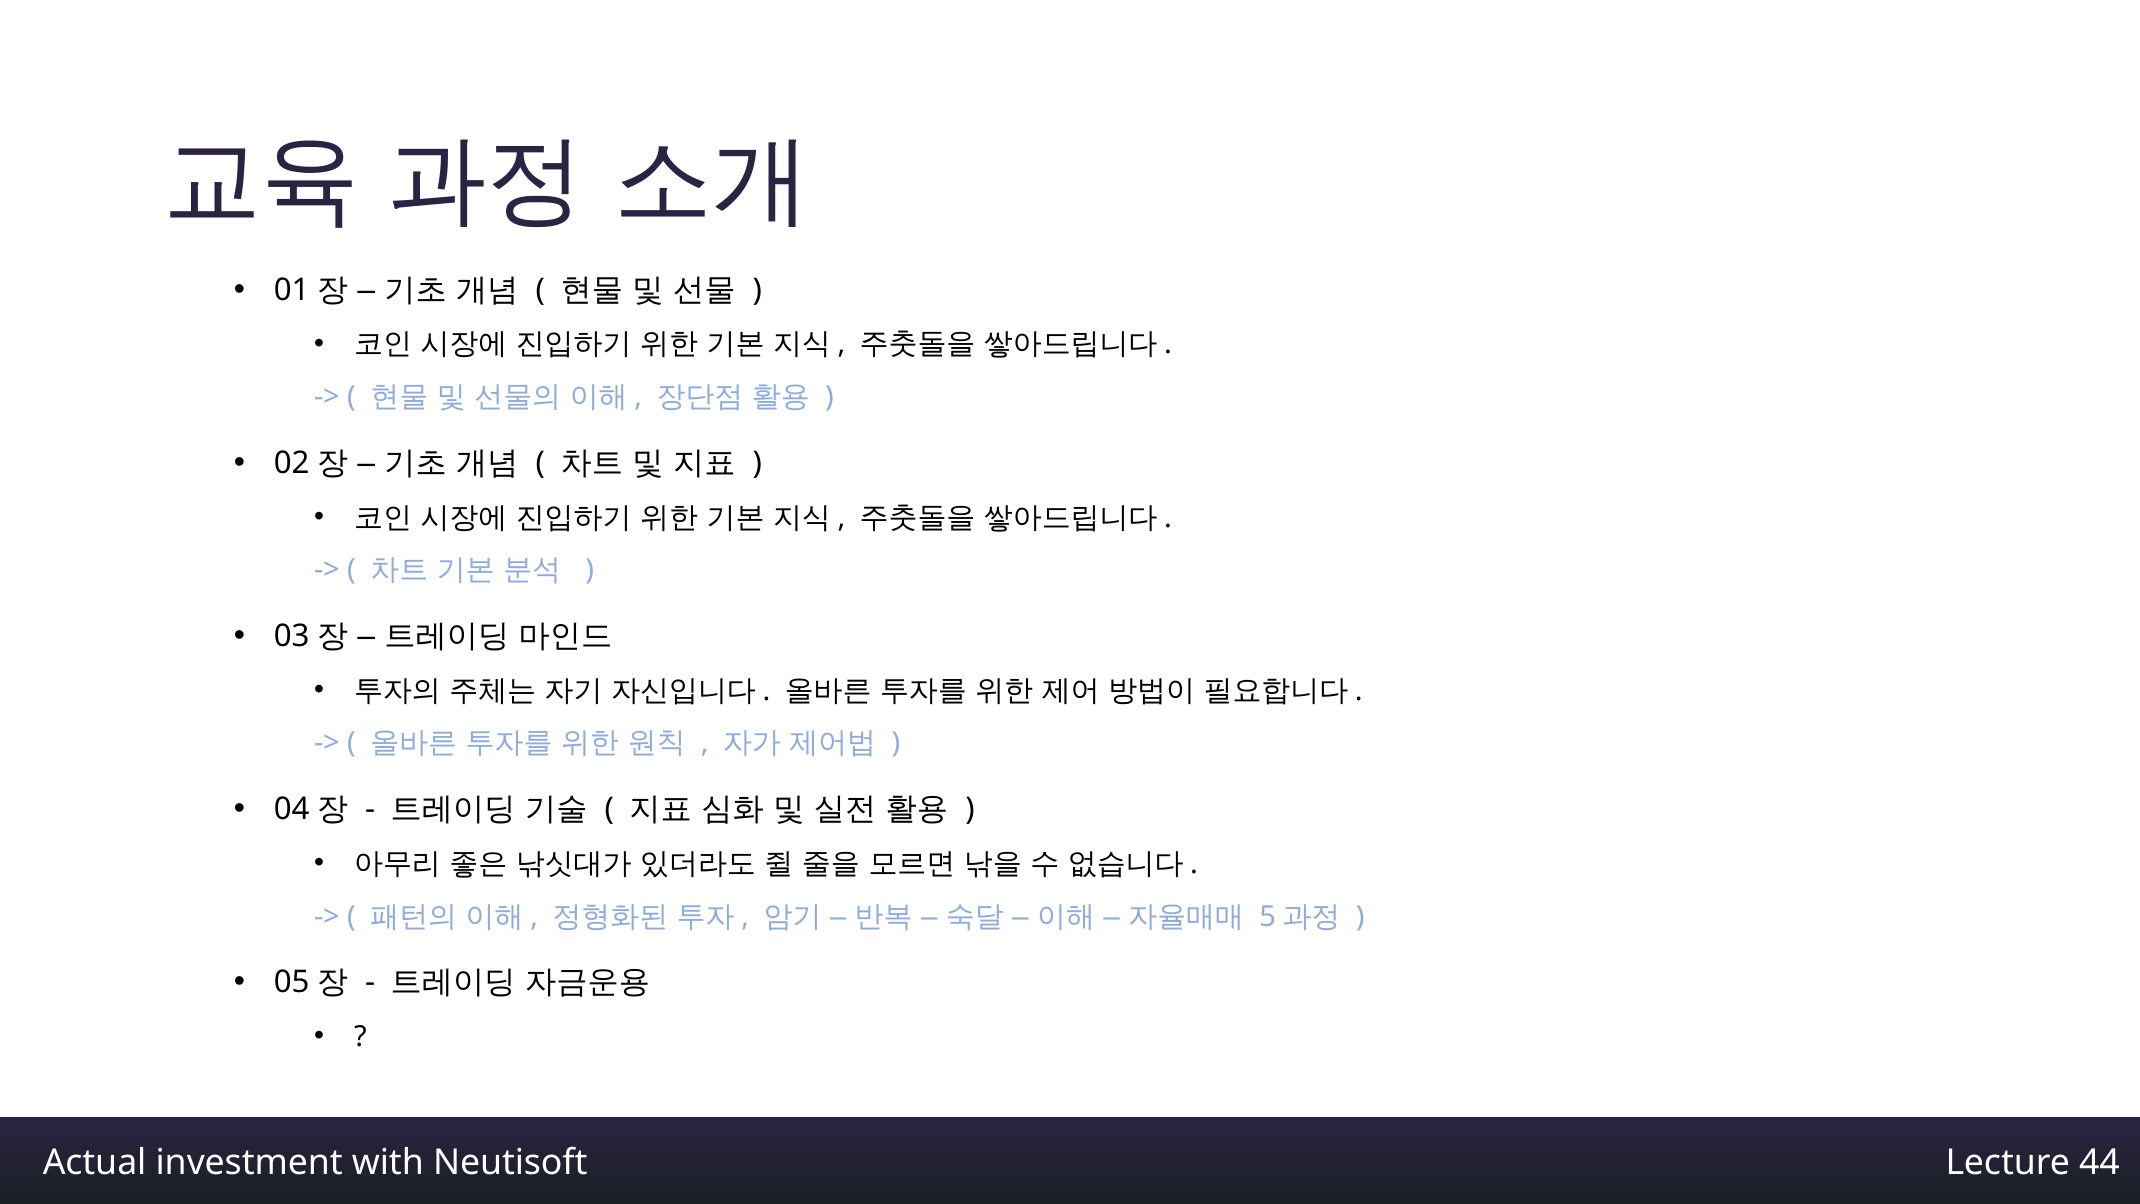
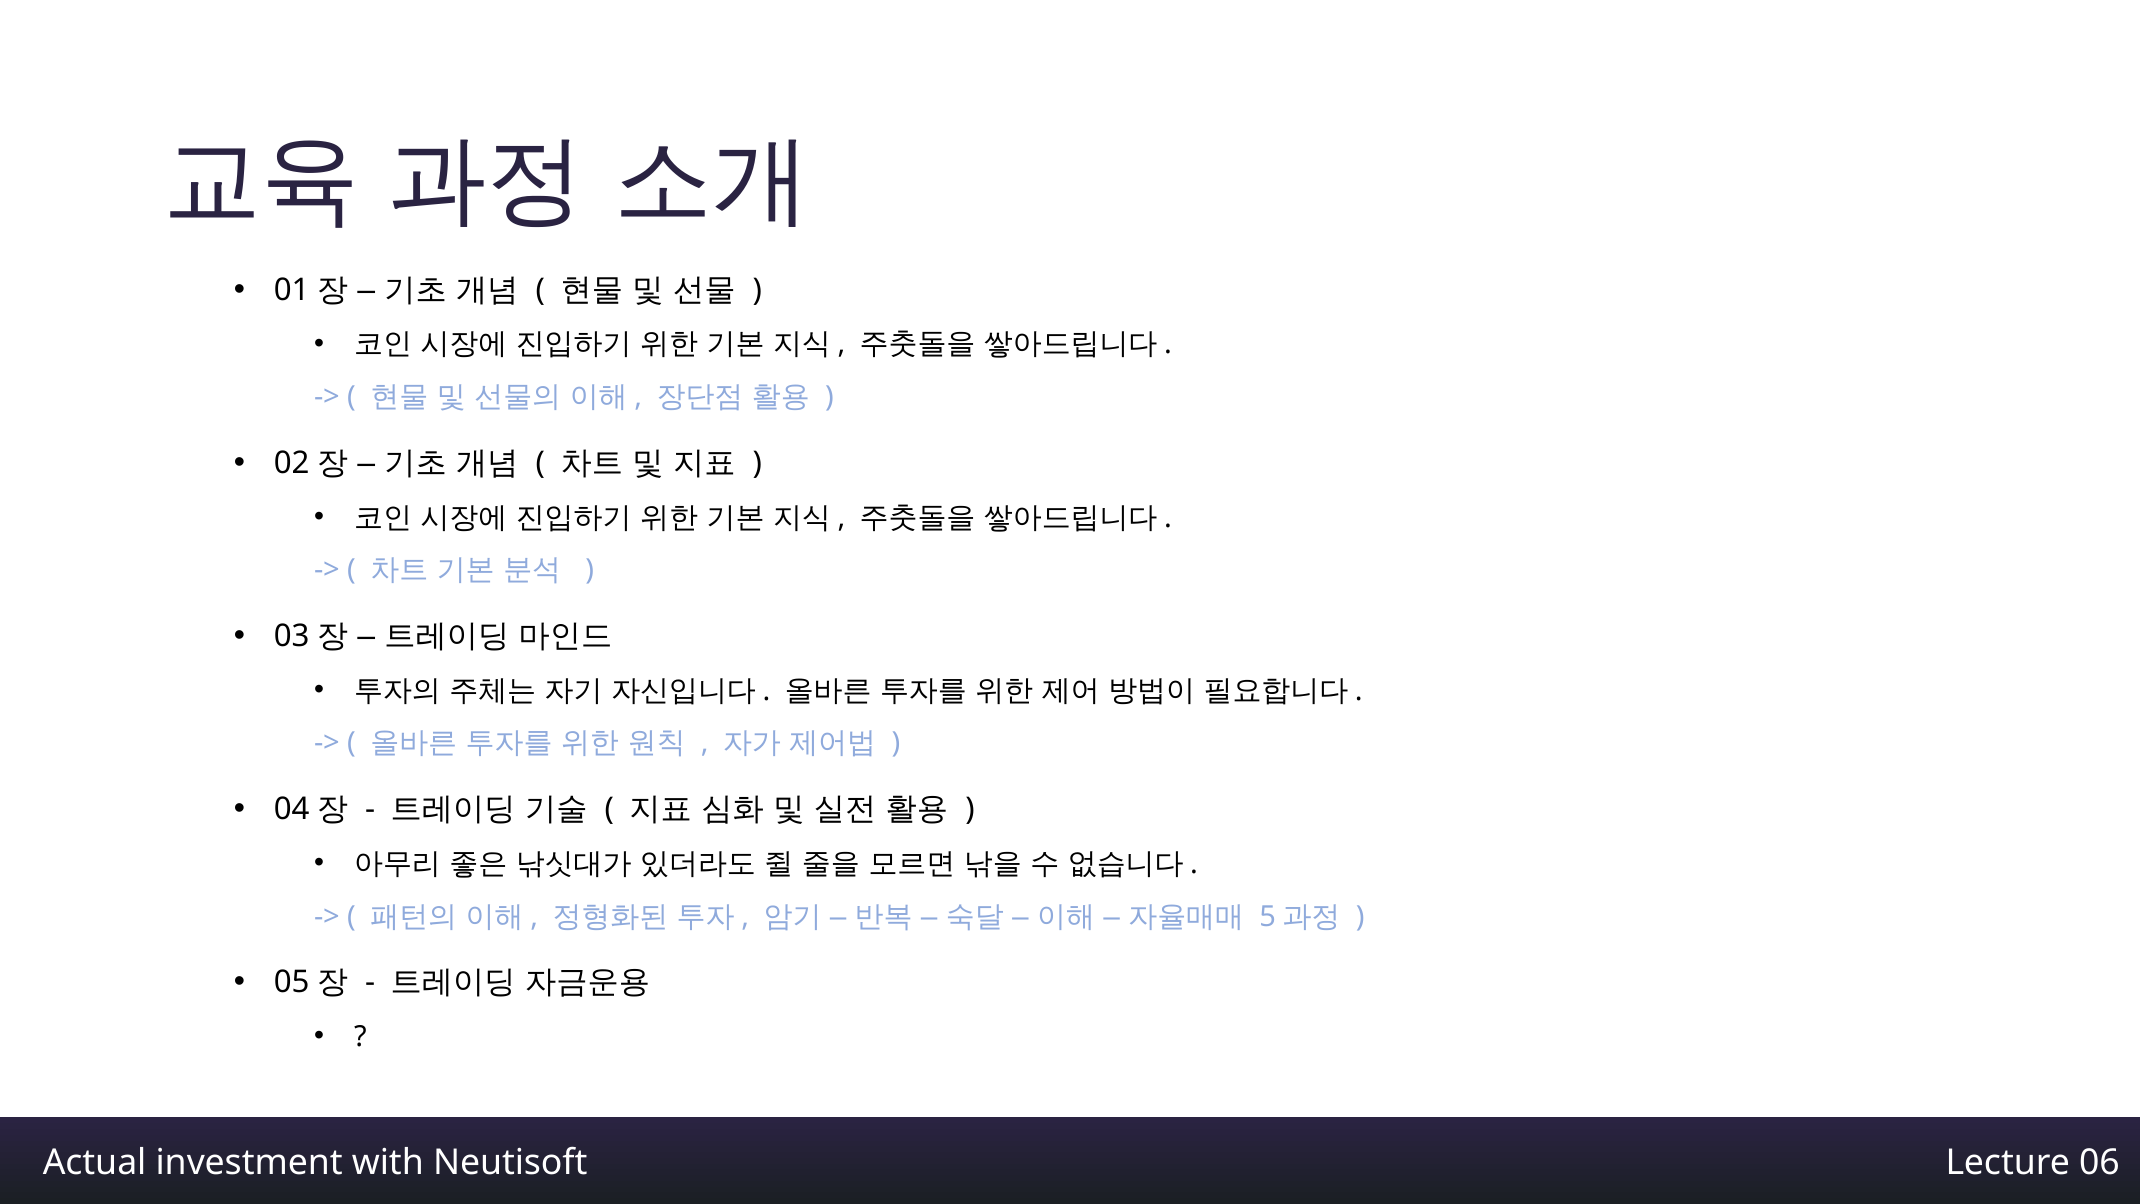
44: 44 -> 06 (2100, 1163)
